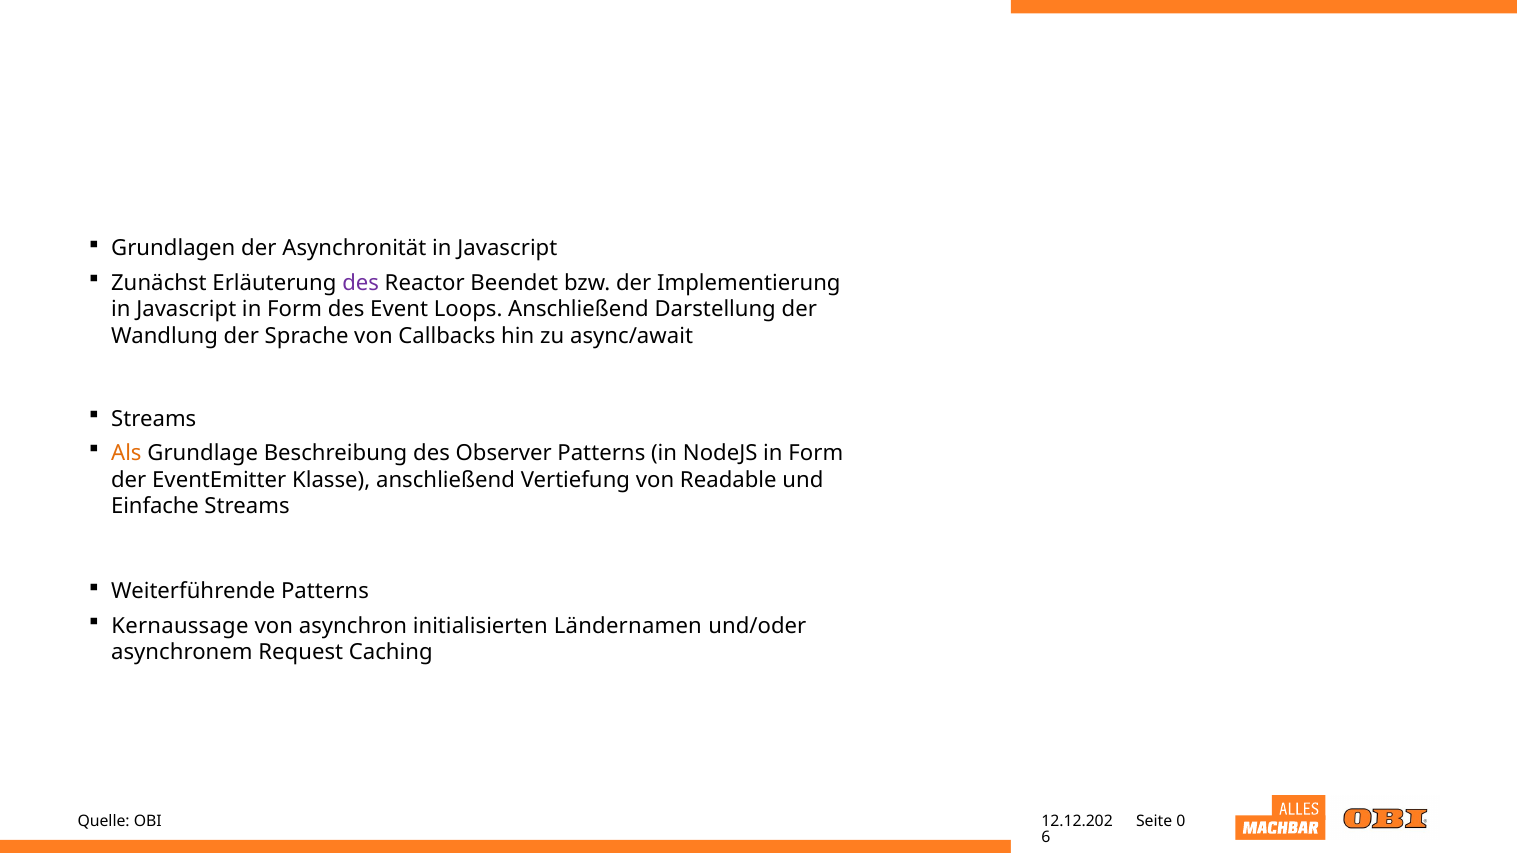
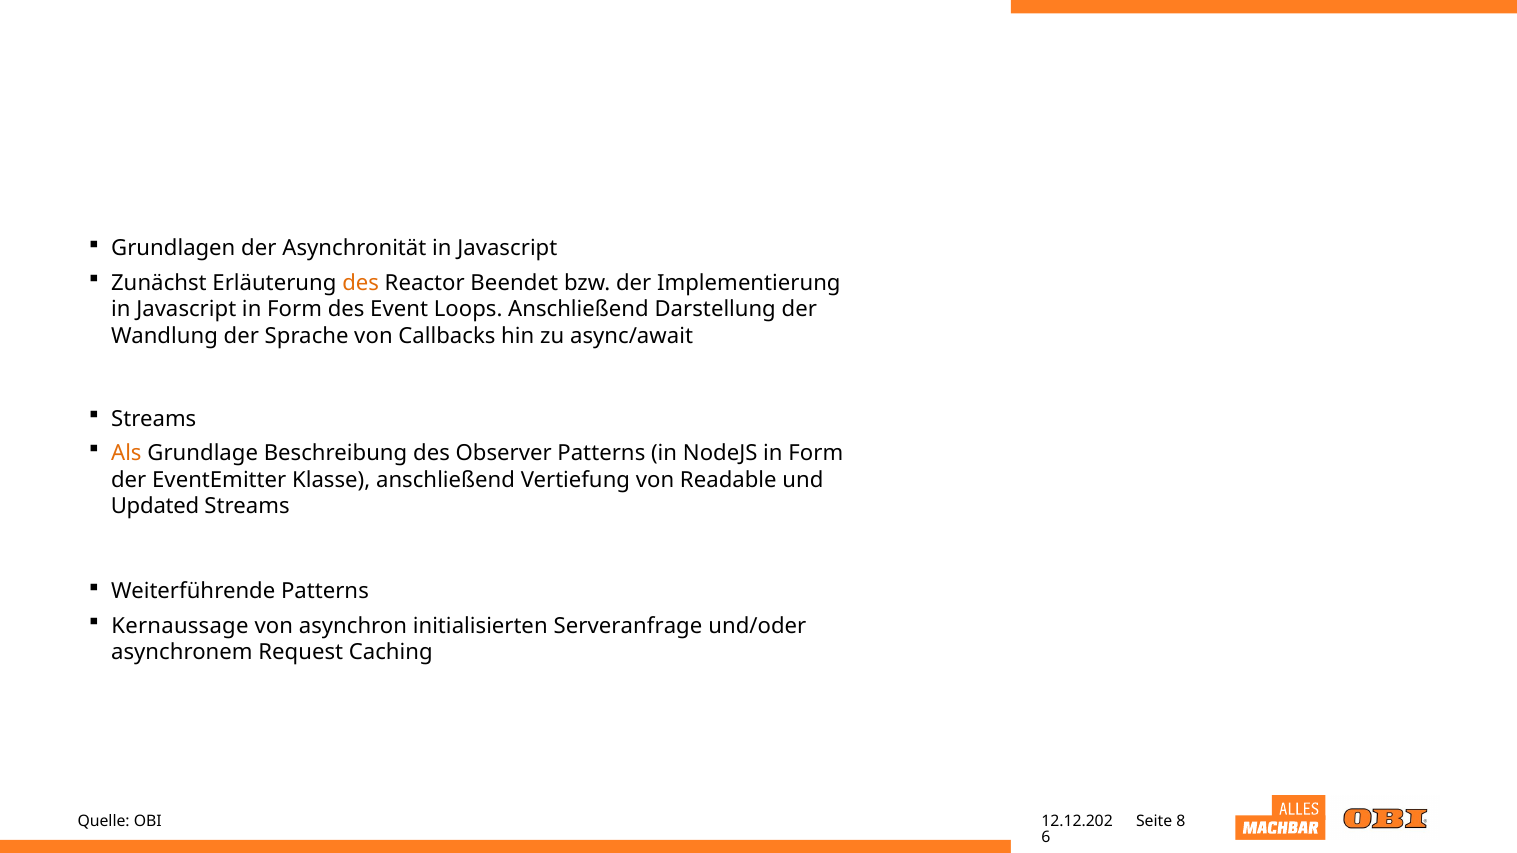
des colour: purple -> orange (361, 283)
Einfache: Einfache -> Updated (155, 507)
Ländernamen: Ländernamen -> Serveranfrage (628, 626)
0: 0 -> 8 (1181, 822)
